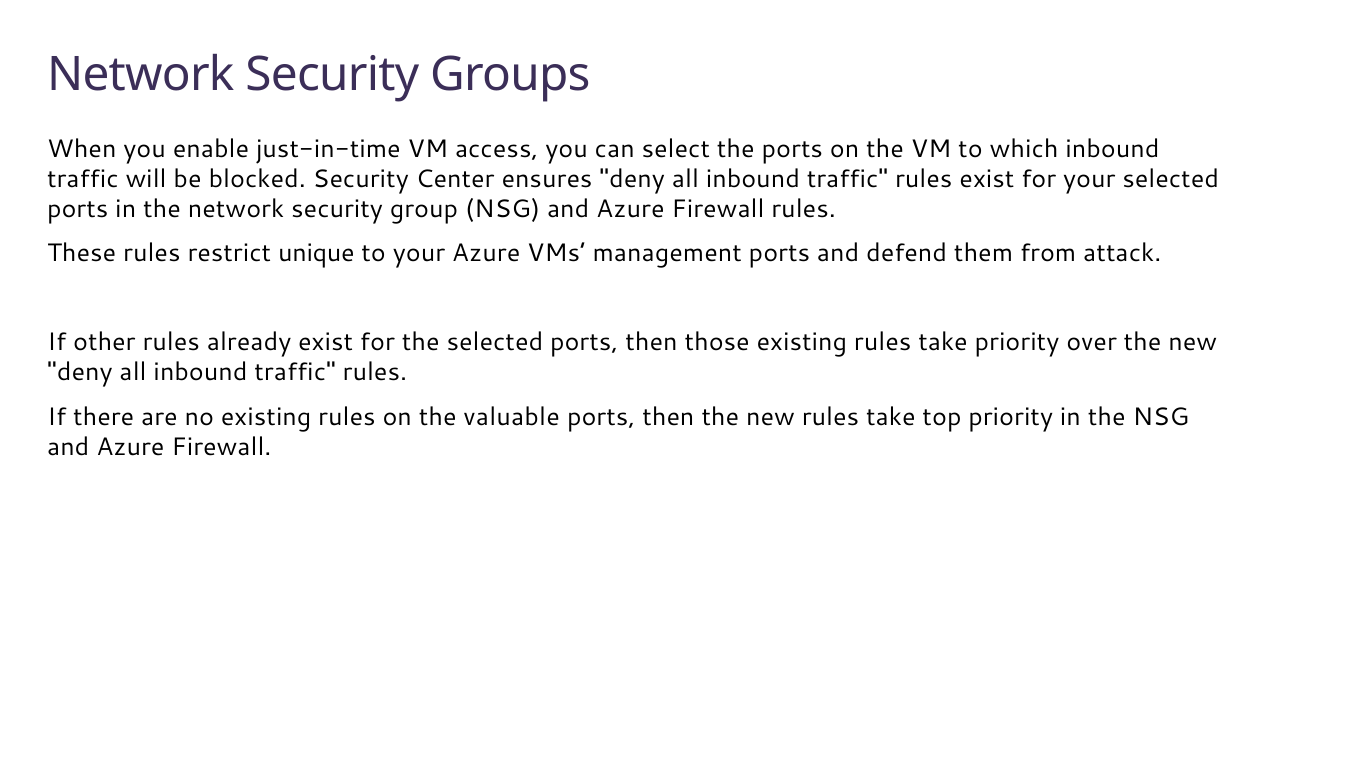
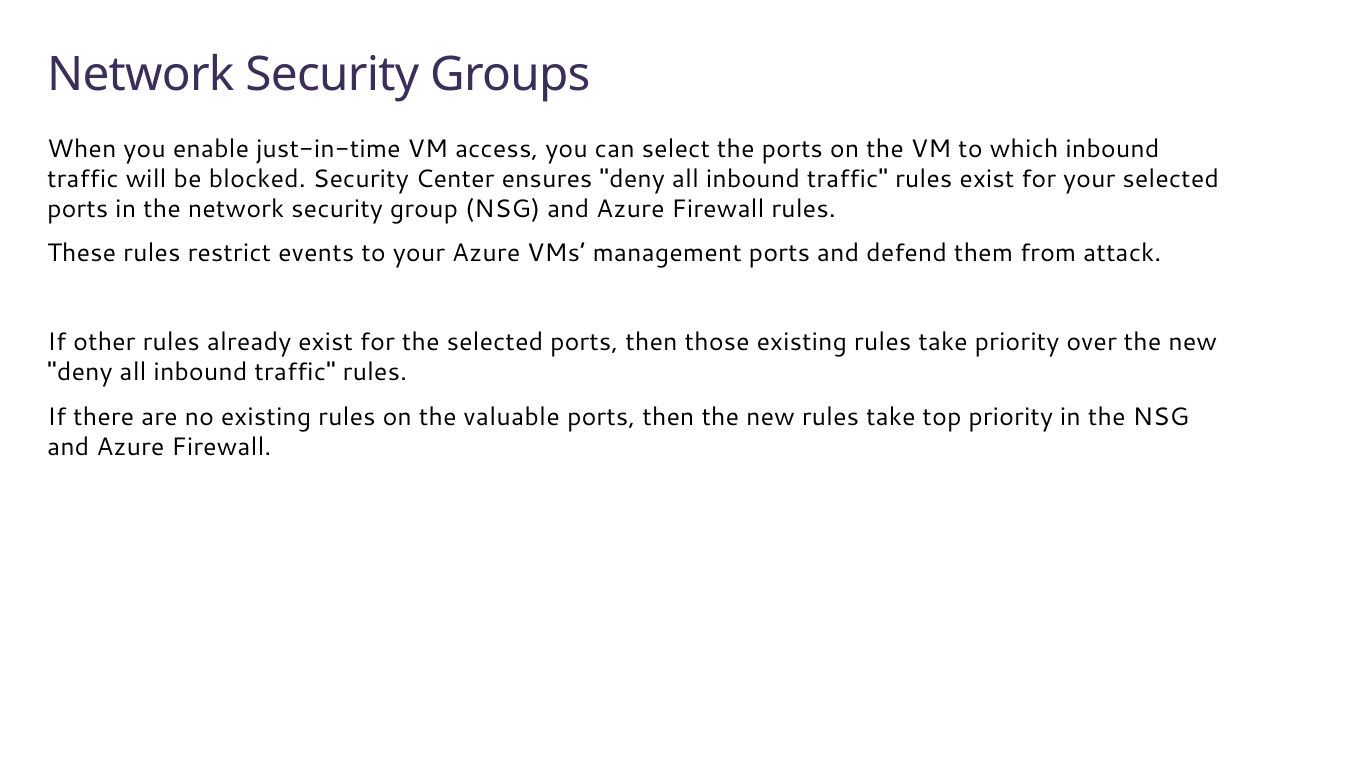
unique: unique -> events (316, 254)
